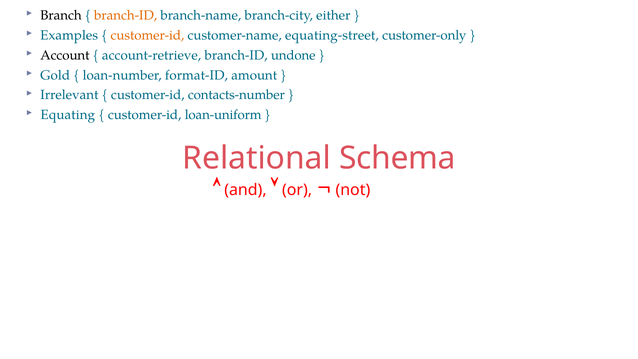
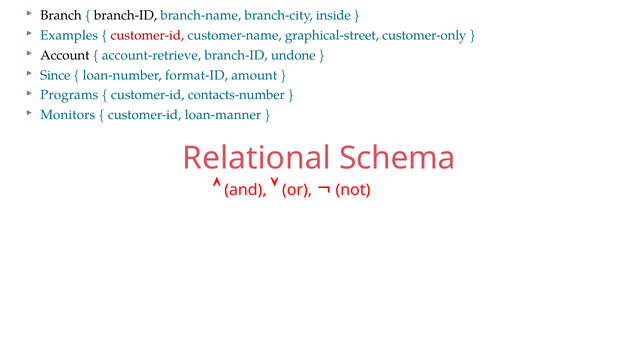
branch-ID colour: orange -> black (126, 15)
either: either -> inside (333, 15)
customer-id colour: orange -> red (147, 35)
equating-street: equating-street -> graphical-street (332, 35)
Gold: Gold -> Since (55, 75)
Irrelevant: Irrelevant -> Programs (69, 95)
Equating: Equating -> Monitors (68, 115)
loan-uniform: loan-uniform -> loan-manner (223, 115)
